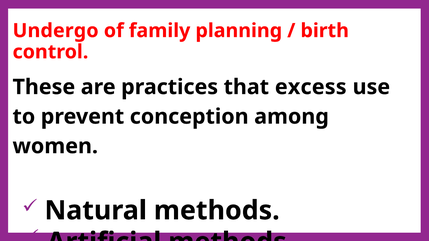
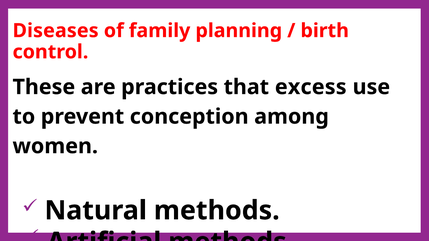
Undergo: Undergo -> Diseases (56, 31)
